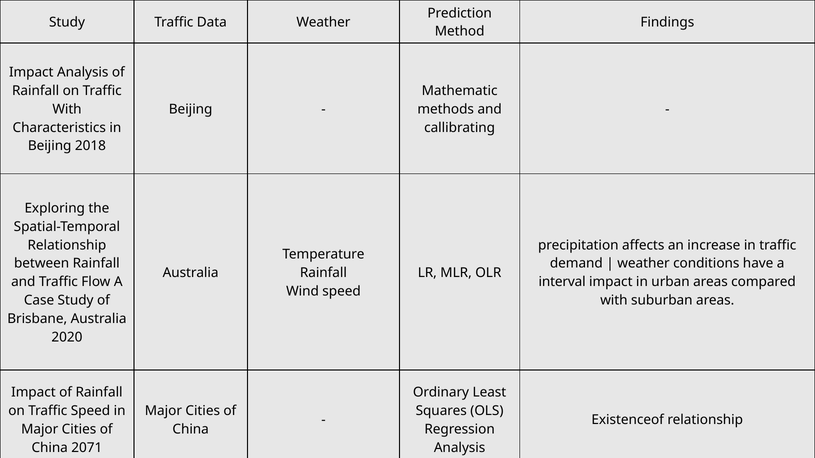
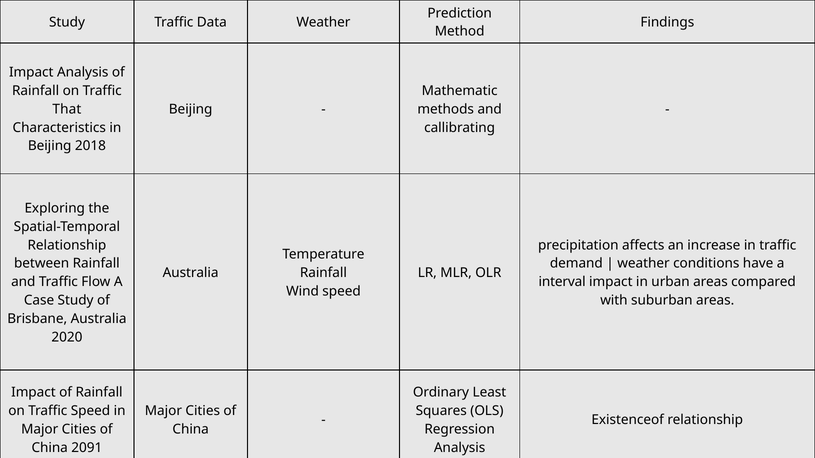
With: With -> That (67, 109)
2071: 2071 -> 2091 (87, 448)
